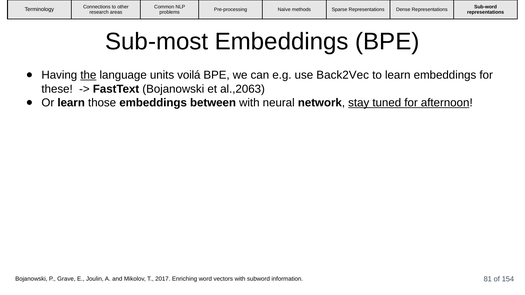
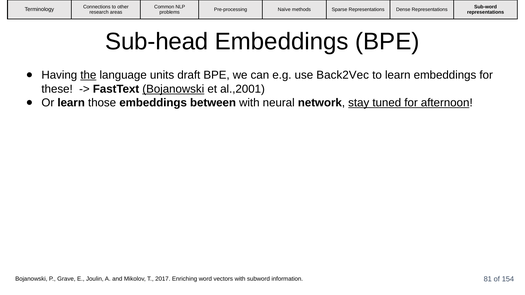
Sub-most: Sub-most -> Sub-head (157, 42)
voilá: voilá -> draft (189, 75)
Bojanowski underline: none -> present (173, 89)
al.,2063: al.,2063 -> al.,2001 (243, 89)
